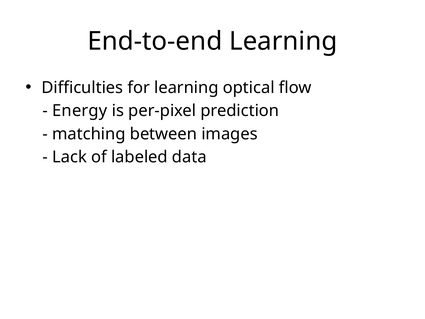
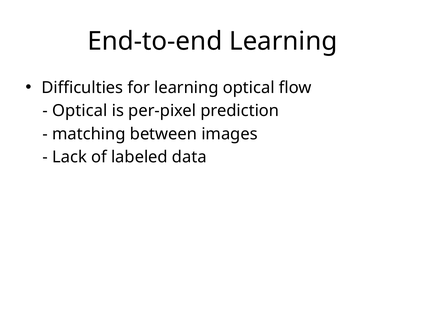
Energy: Energy -> Optical (80, 111)
